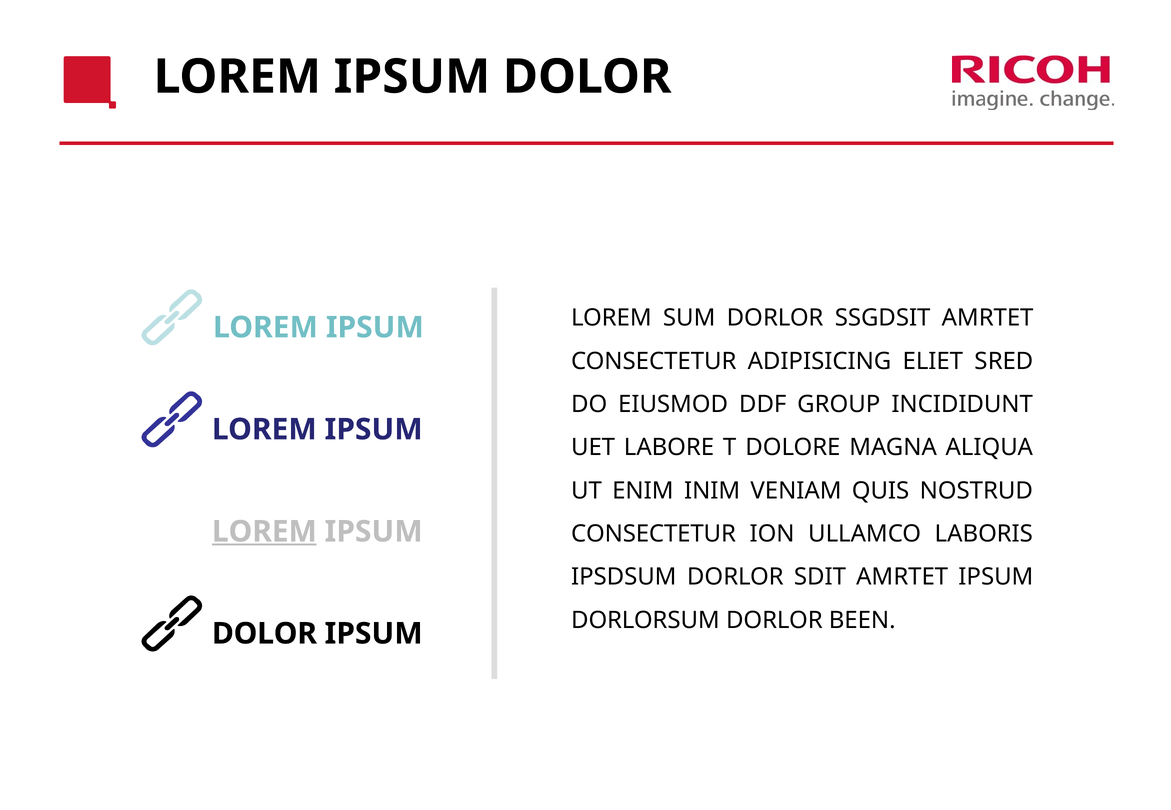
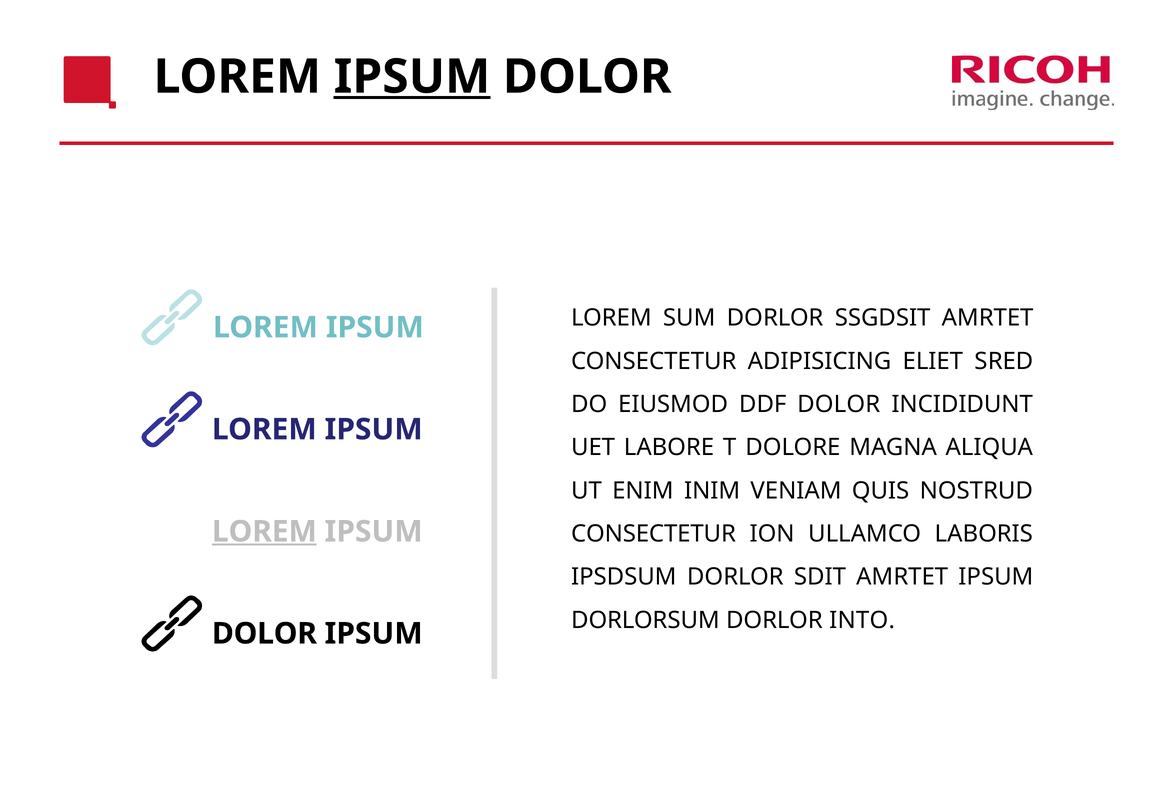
IPSUM underline: none -> present (412, 77)
DDF GROUP: GROUP -> DOLOR (839, 405)
BEEN: BEEN -> INTO (862, 621)
